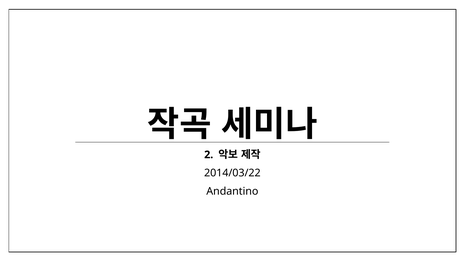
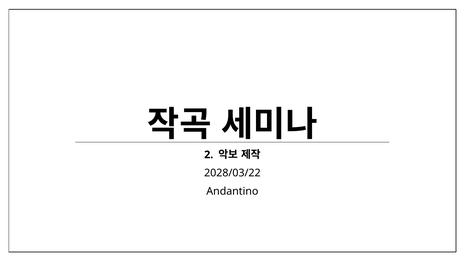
2014/03/22: 2014/03/22 -> 2028/03/22 (232, 173)
